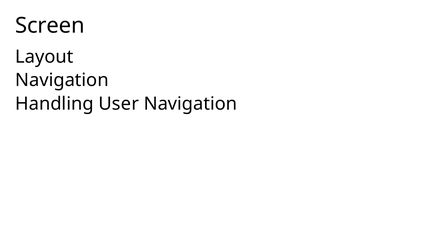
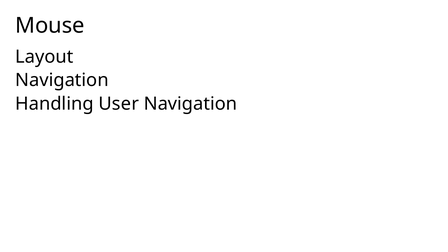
Screen: Screen -> Mouse (50, 26)
